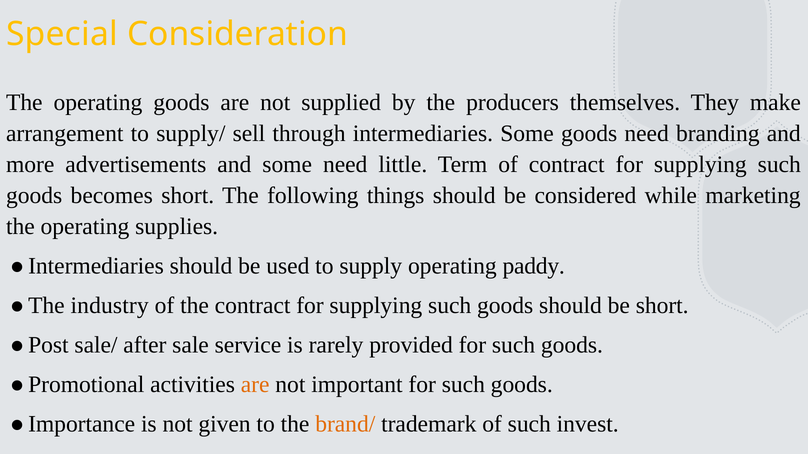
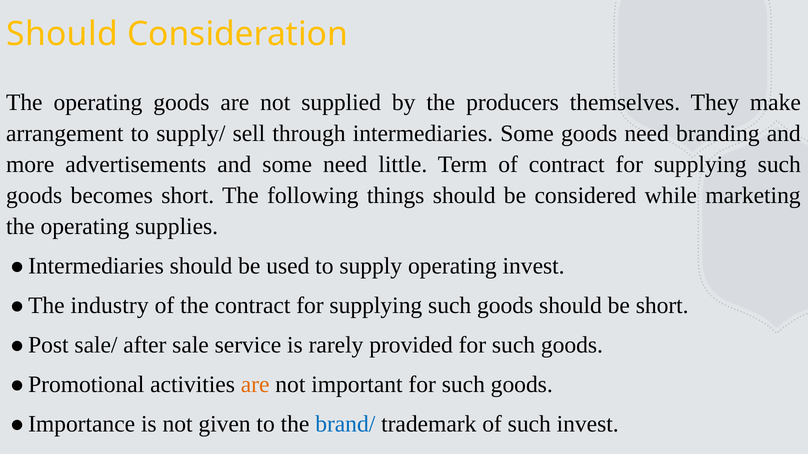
Special: Special -> Should (62, 34)
operating paddy: paddy -> invest (534, 266)
brand/ colour: orange -> blue (345, 425)
